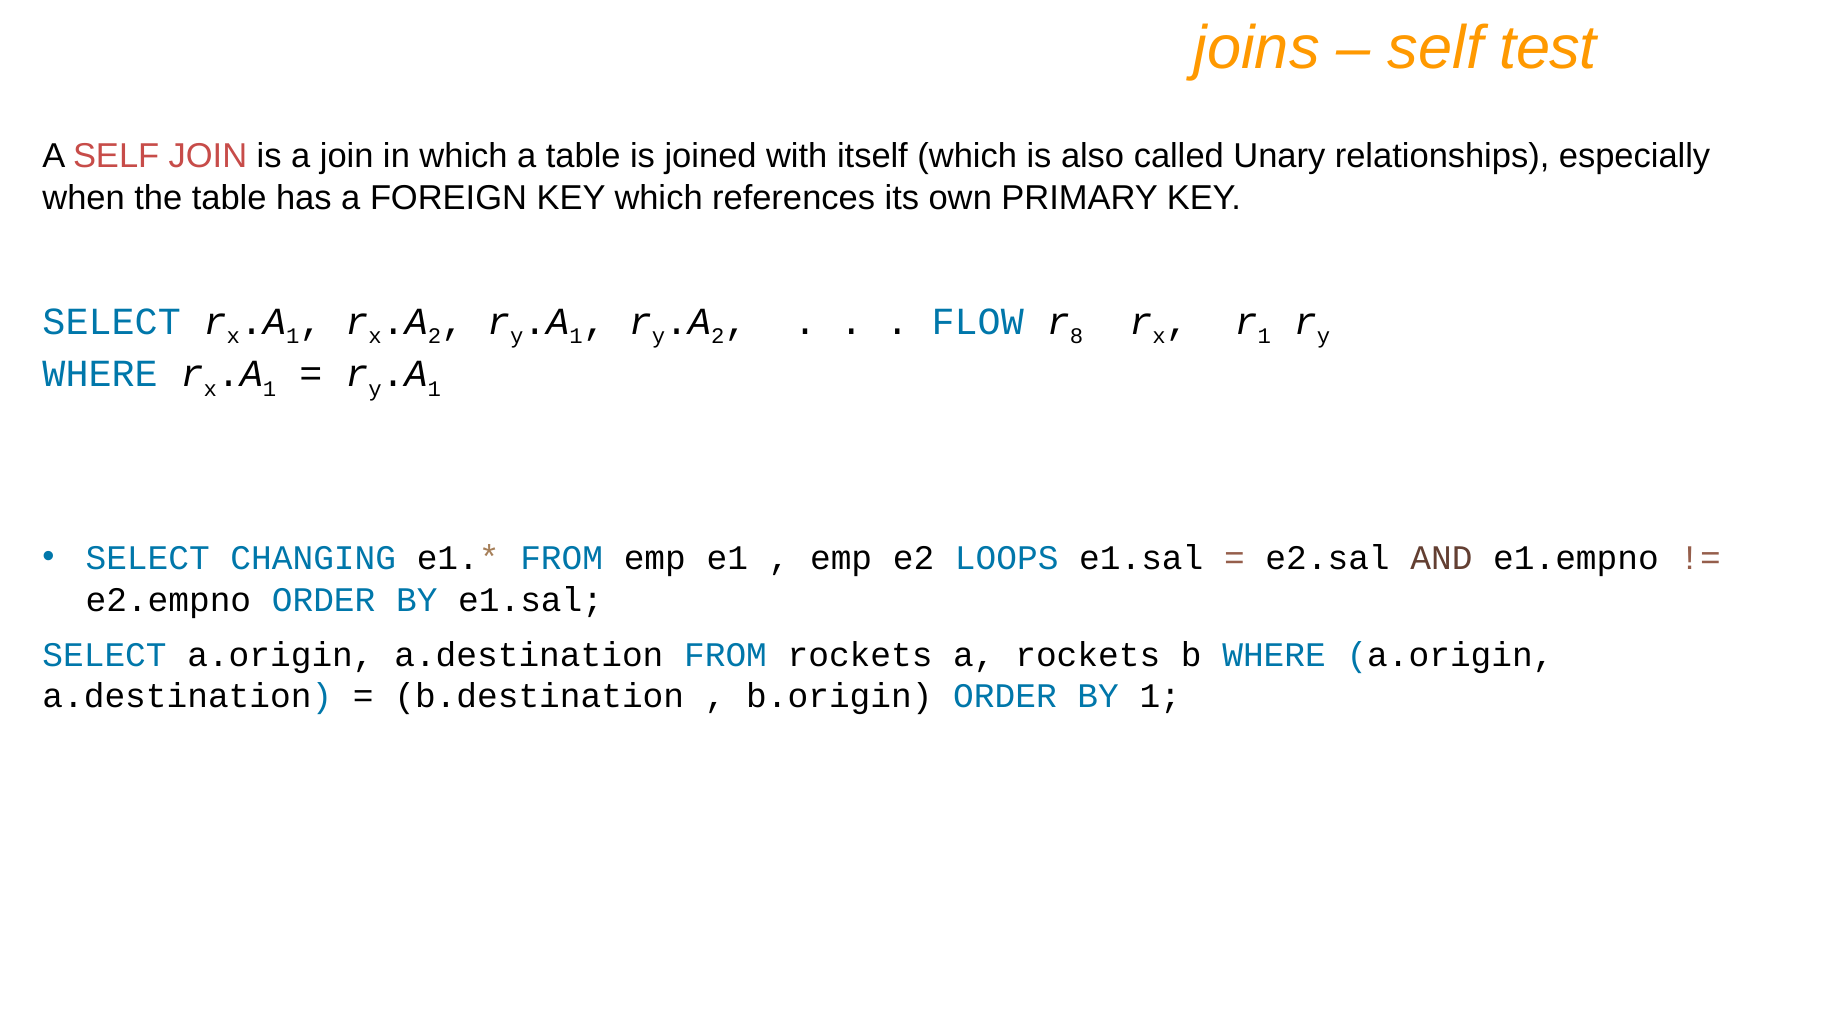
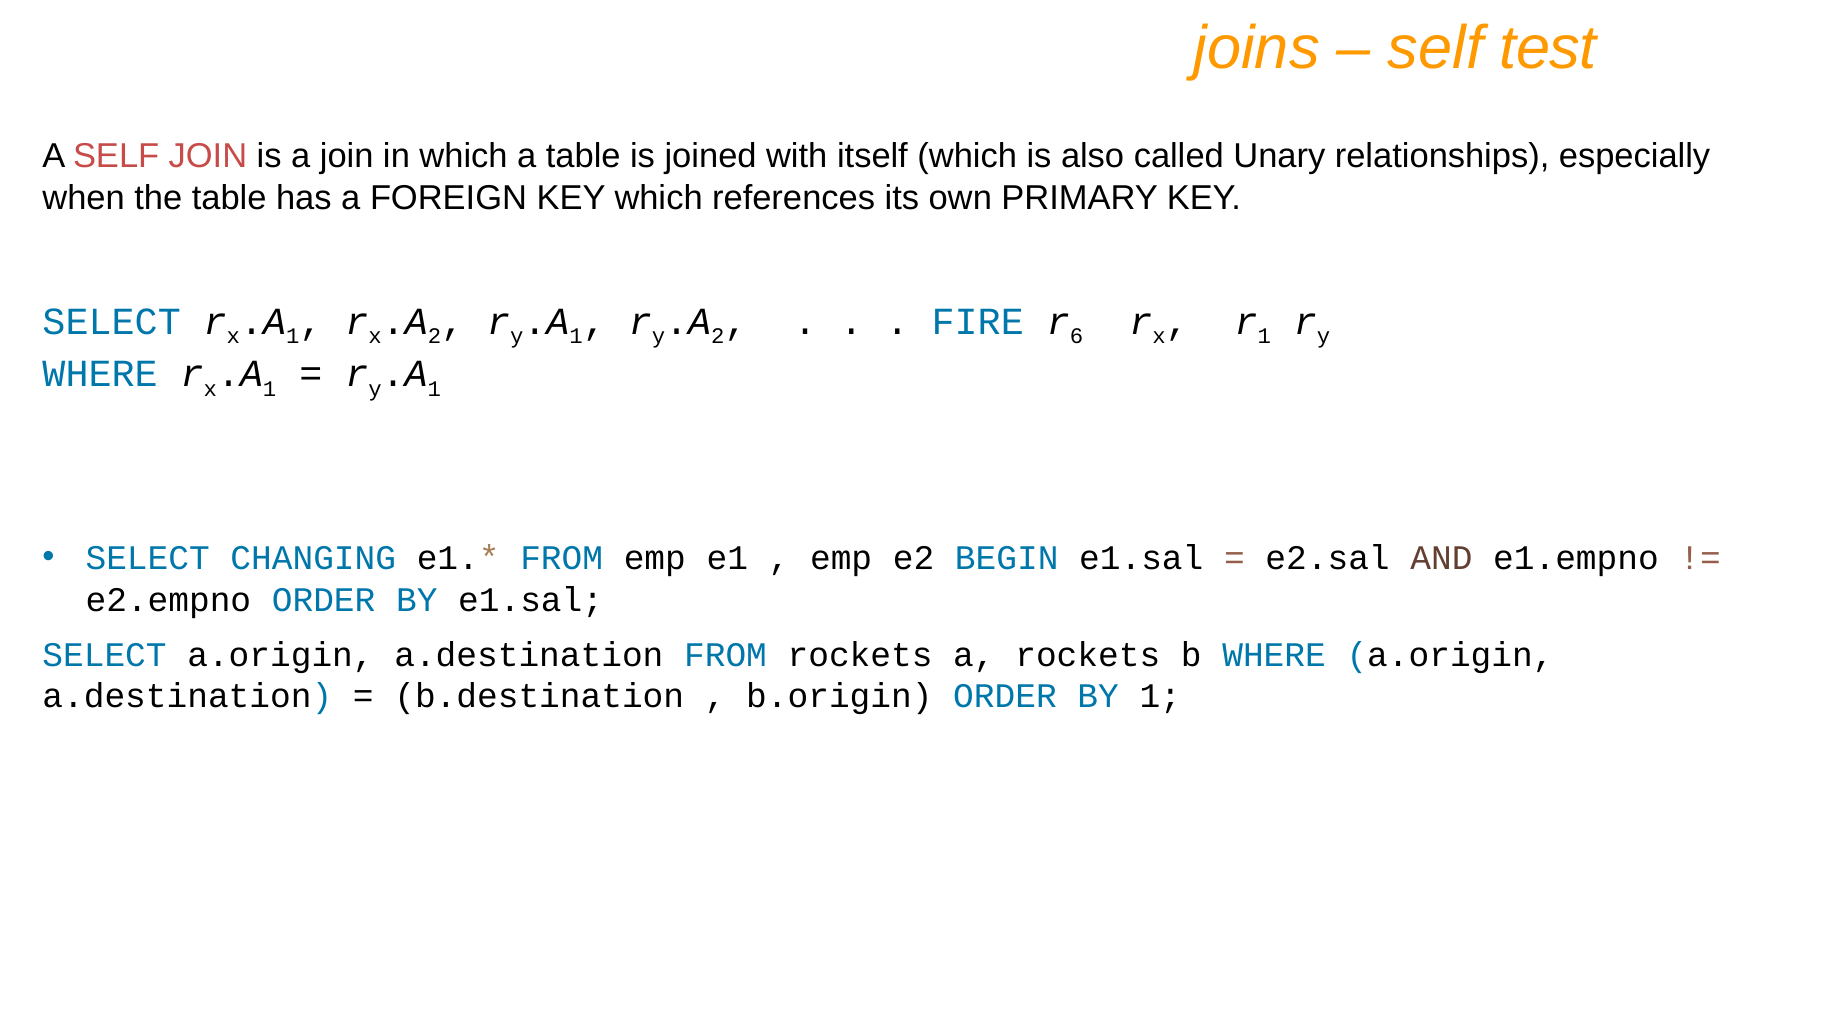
FLOW: FLOW -> FIRE (978, 322)
8: 8 -> 6 (1077, 337)
LOOPS: LOOPS -> BEGIN (1007, 558)
